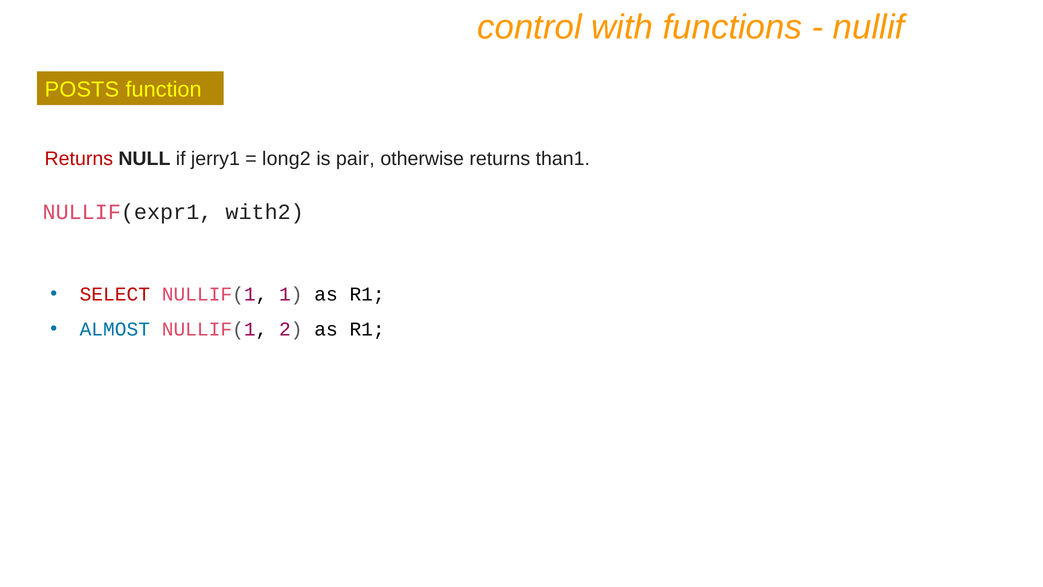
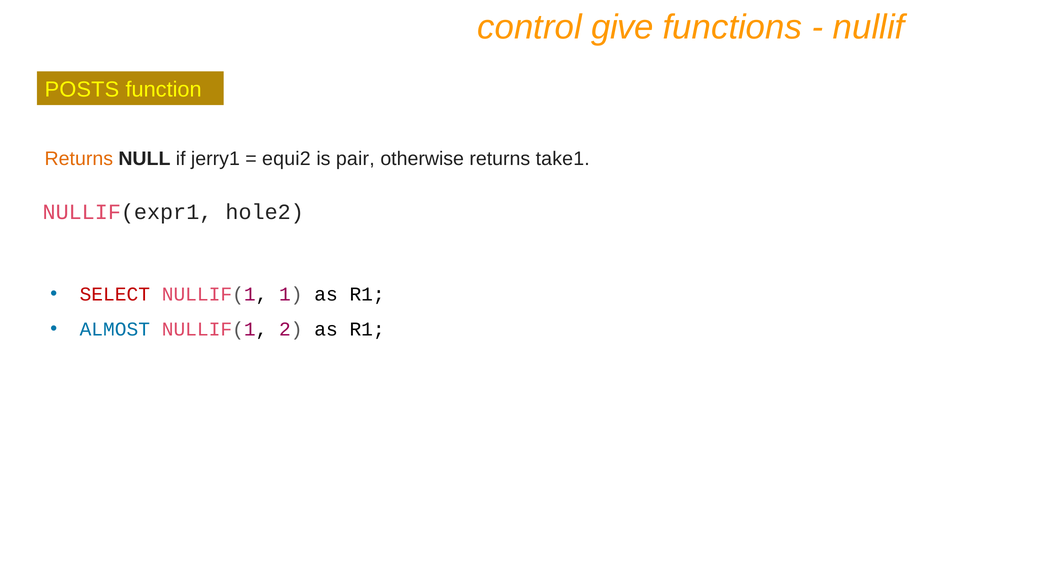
with: with -> give (622, 27)
Returns colour: red -> orange (79, 159)
long2: long2 -> equi2 (286, 159)
than1: than1 -> take1 (563, 159)
with2: with2 -> hole2 (265, 212)
